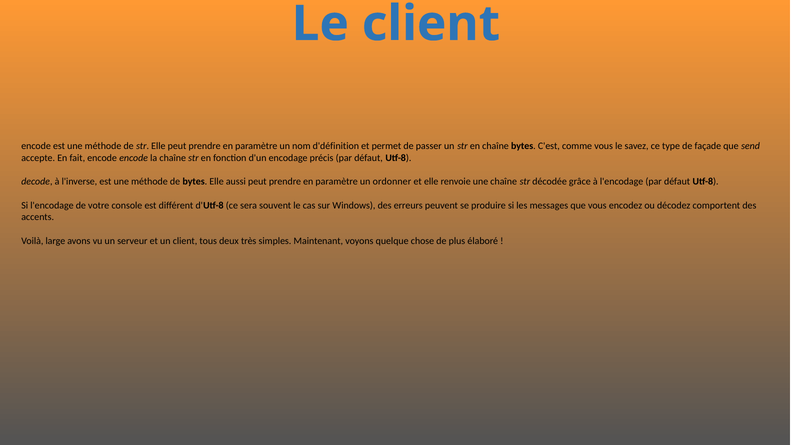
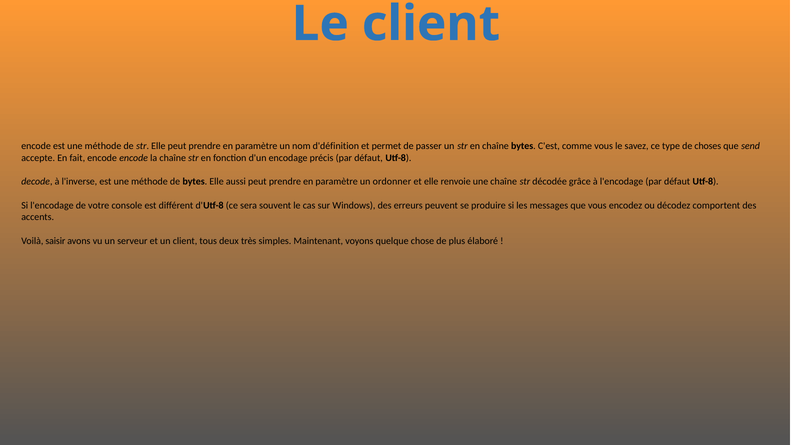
façade: façade -> choses (708, 146)
large: large -> saisir (55, 241)
